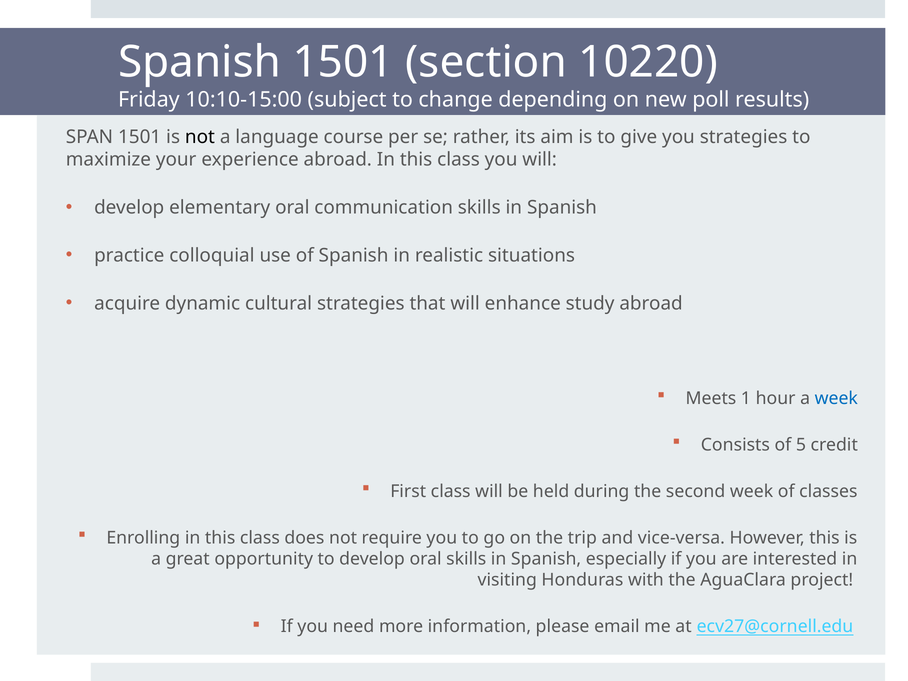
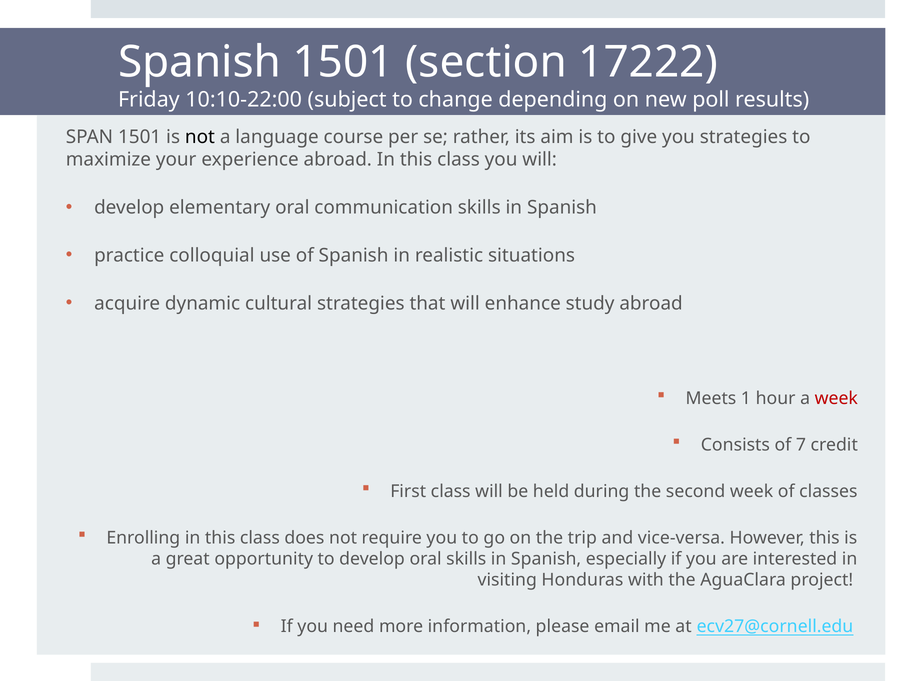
10220: 10220 -> 17222 (648, 62)
10:10-15:00: 10:10-15:00 -> 10:10-22:00 (244, 100)
week colour: blue -> red (836, 398)
5: 5 -> 7 (801, 445)
